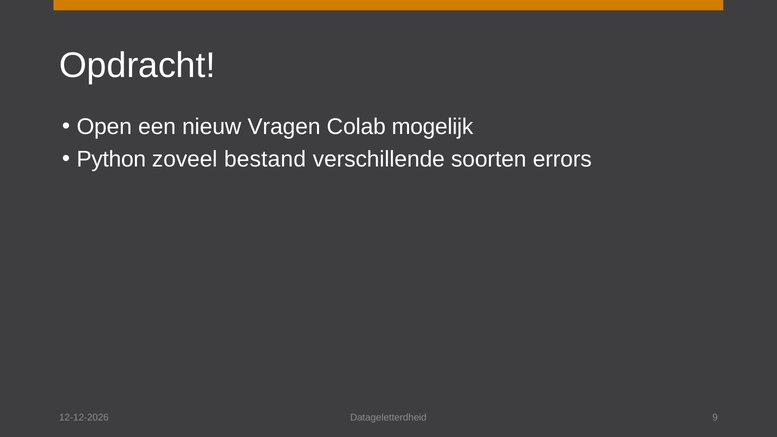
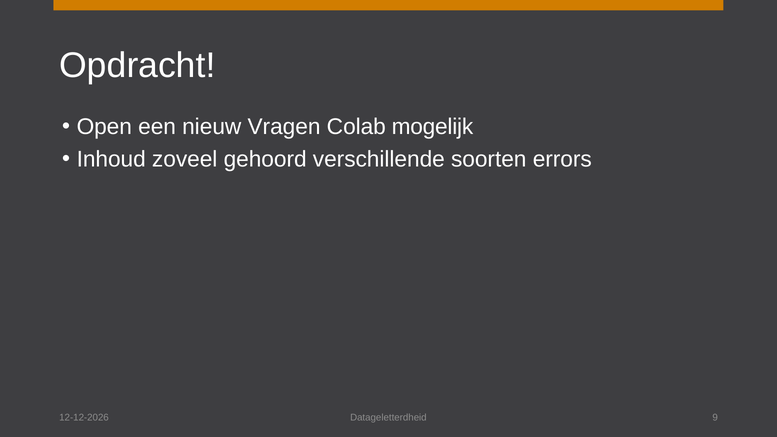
Python: Python -> Inhoud (111, 159)
bestand: bestand -> gehoord (265, 159)
